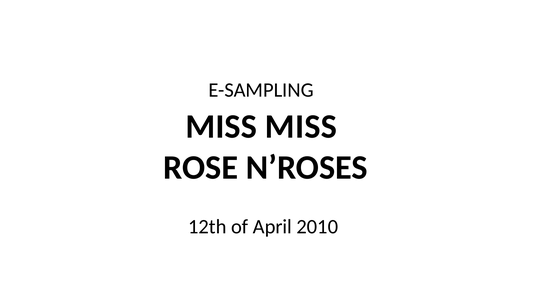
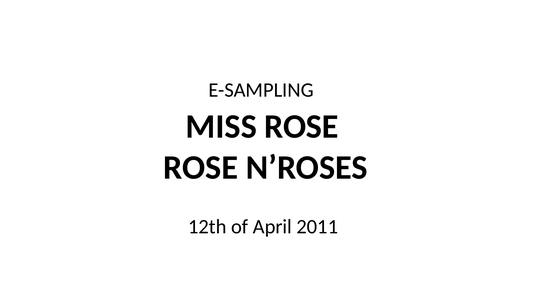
MISS MISS: MISS -> ROSE (301, 126)
2010: 2010 -> 2011 (317, 227)
